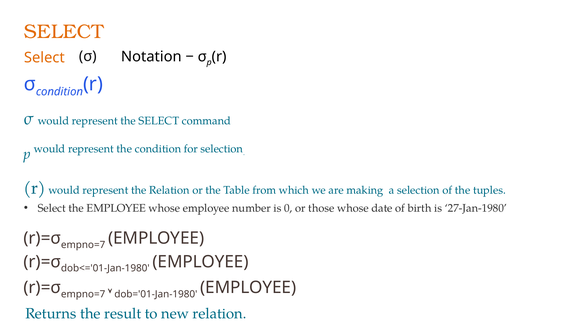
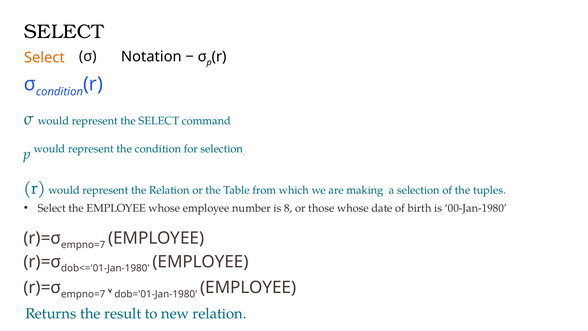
SELECT colour: orange -> black (64, 32)
0: 0 -> 8 (288, 208)
27-Jan-1980: 27-Jan-1980 -> 00-Jan-1980 (476, 208)
